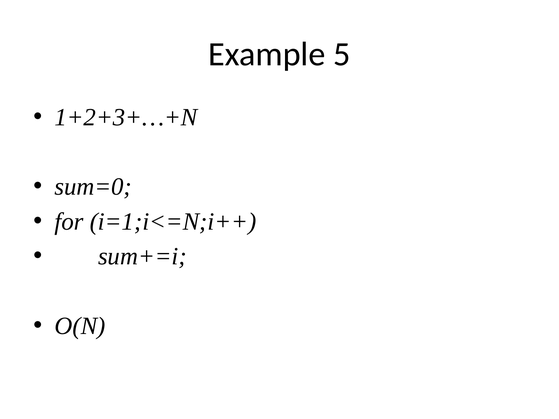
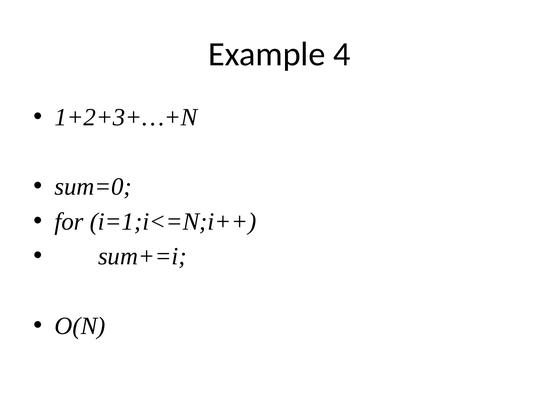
5: 5 -> 4 (342, 54)
